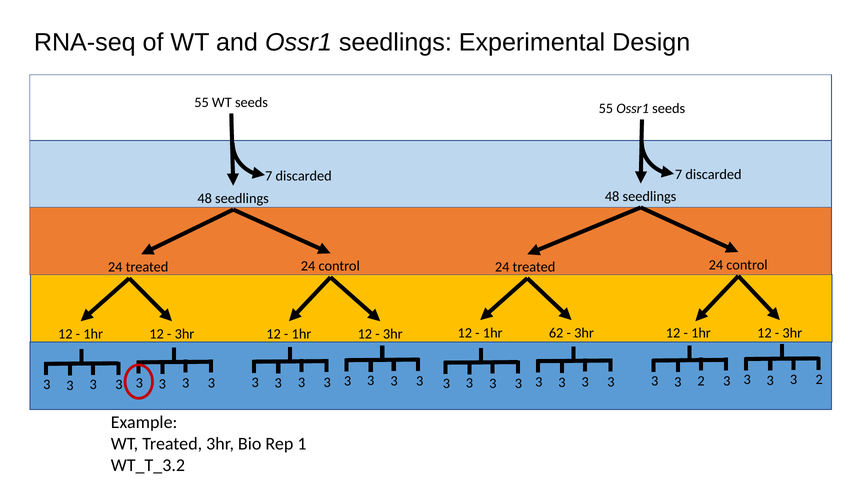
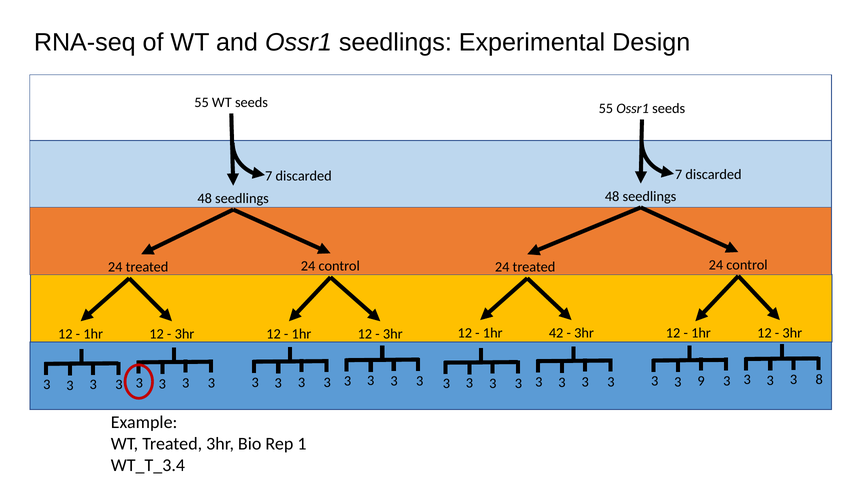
62: 62 -> 42 (556, 333)
3 3 3 2: 2 -> 8 (819, 380)
2: 2 -> 9 (701, 381)
WT_T_3.2: WT_T_3.2 -> WT_T_3.4 (148, 465)
